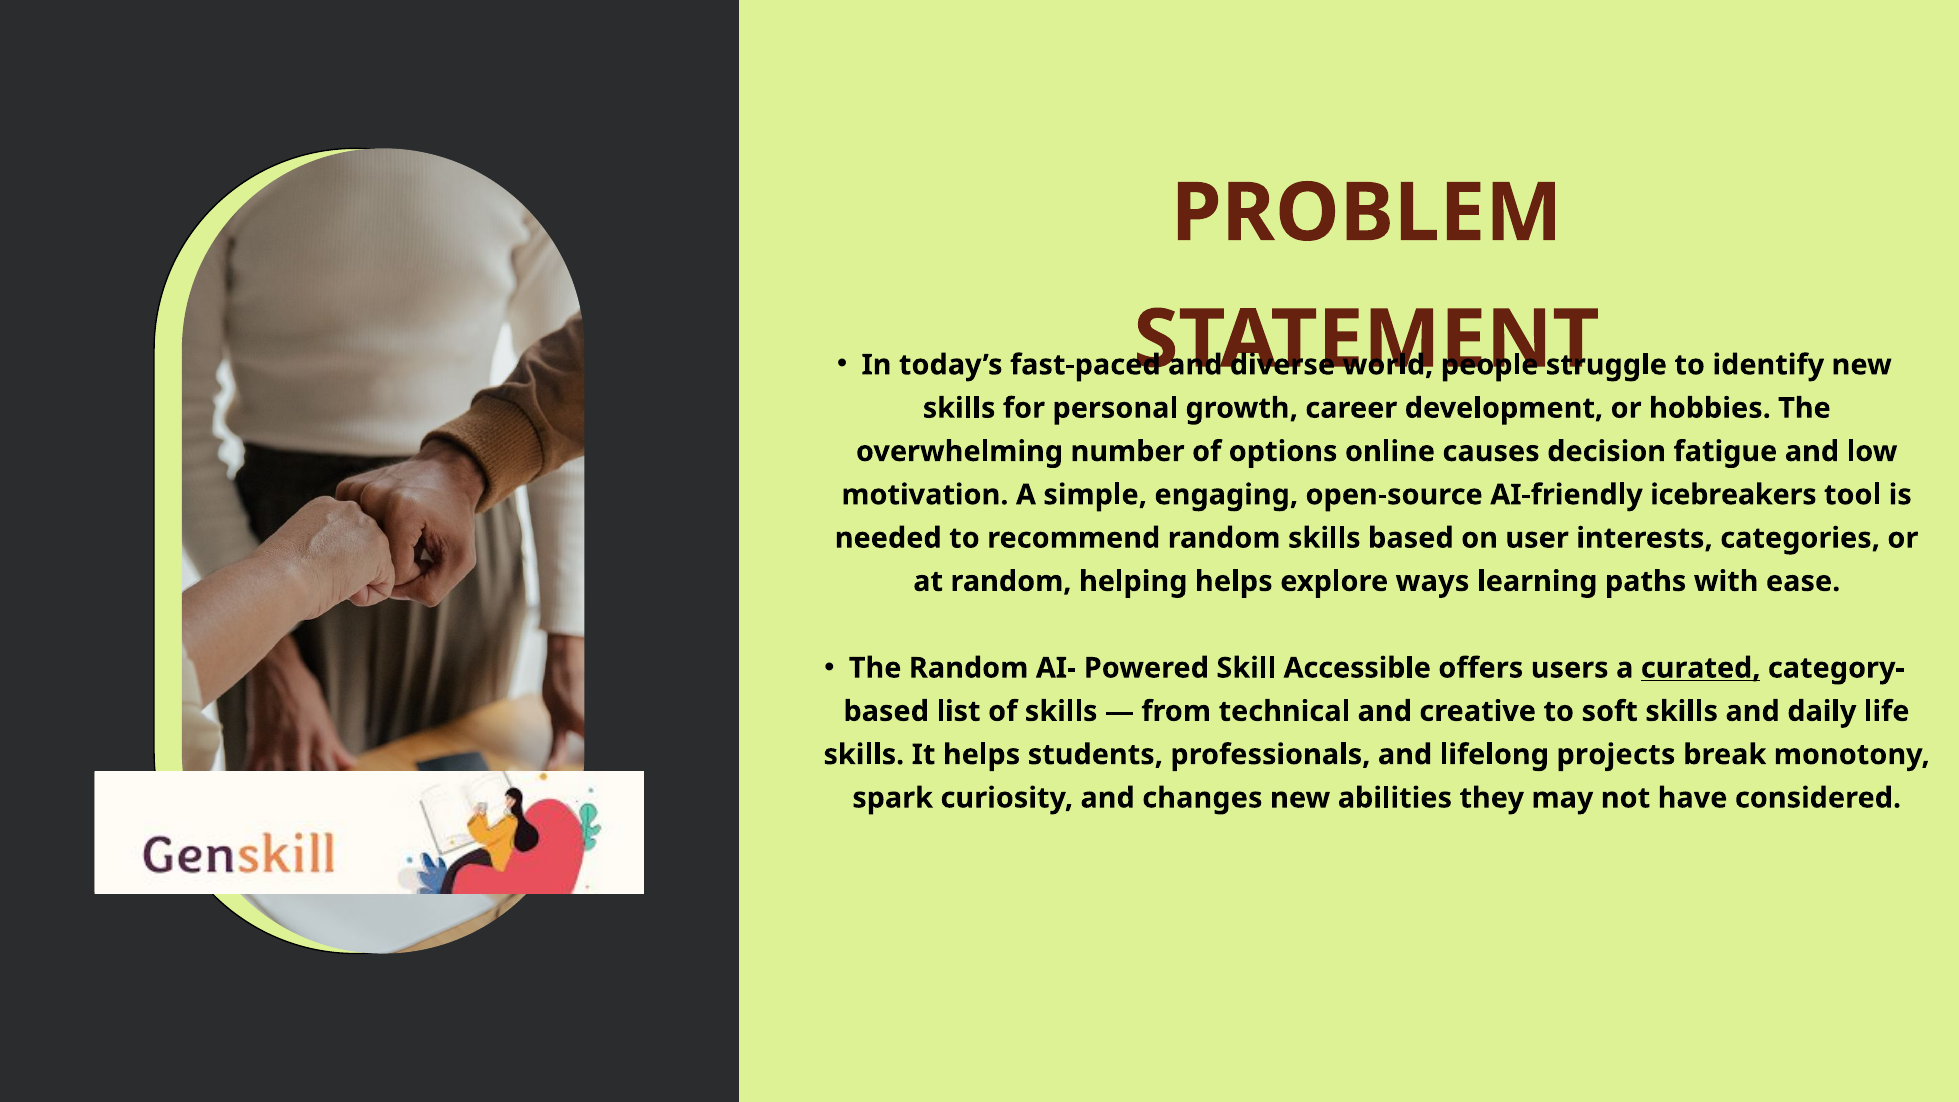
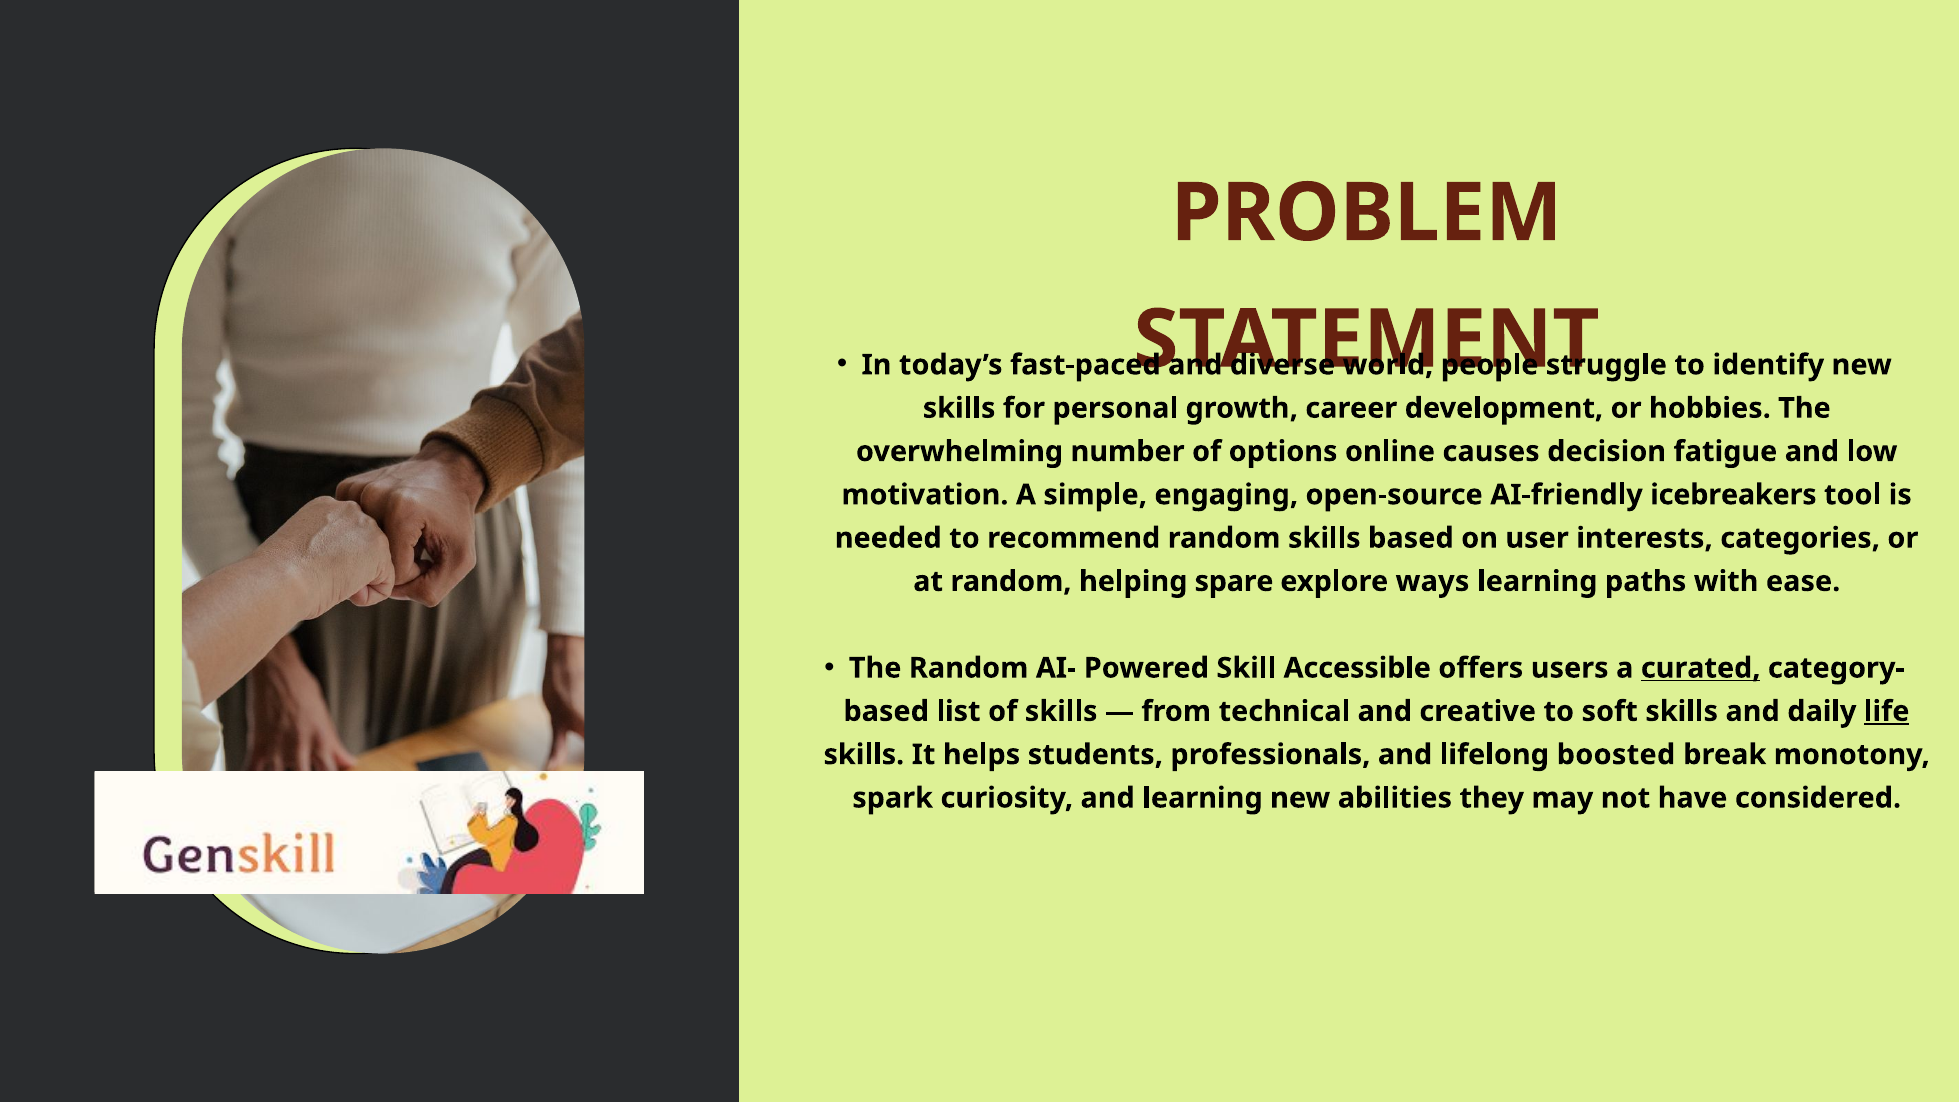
helping helps: helps -> spare (1234, 581)
life underline: none -> present (1887, 711)
projects: projects -> boosted (1616, 755)
and changes: changes -> learning (1202, 798)
